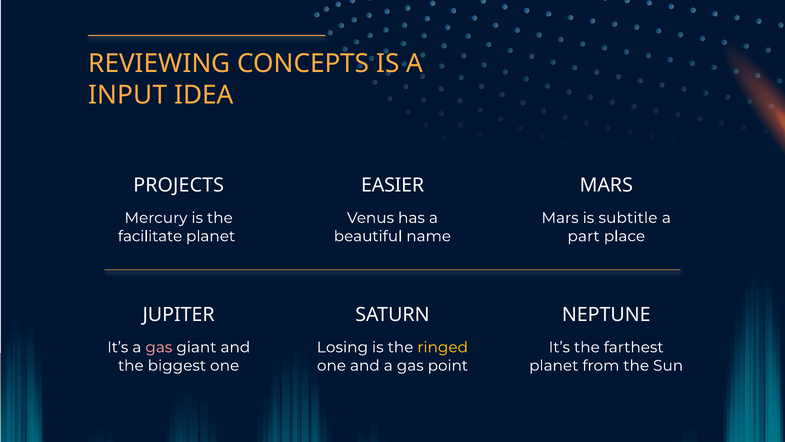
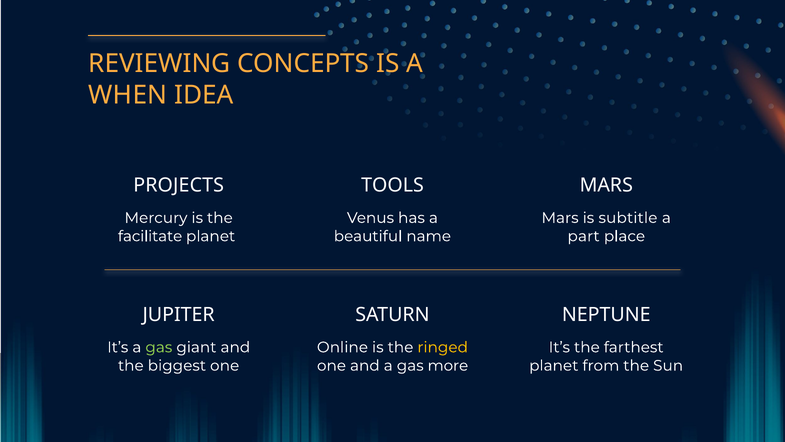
INPUT: INPUT -> WHEN (128, 95)
EASIER: EASIER -> TOOLS (393, 185)
gas colour: pink -> light green (159, 347)
Losing: Losing -> Online (342, 347)
point: point -> more (448, 365)
